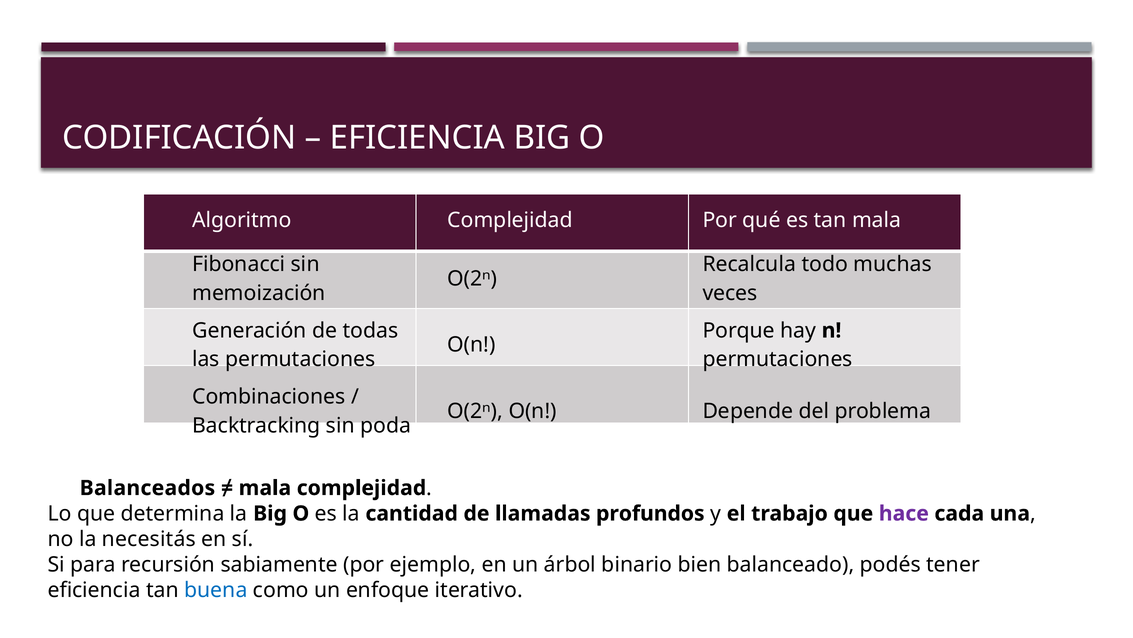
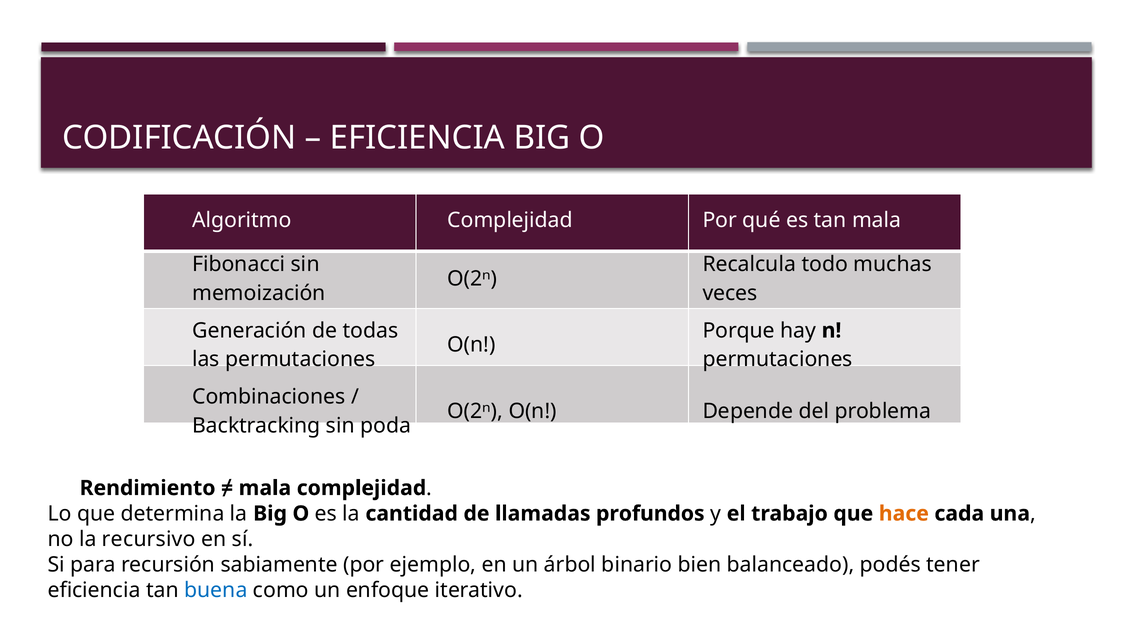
Balanceados: Balanceados -> Rendimiento (148, 488)
hace colour: purple -> orange (904, 513)
necesitás: necesitás -> recursivo (149, 539)
